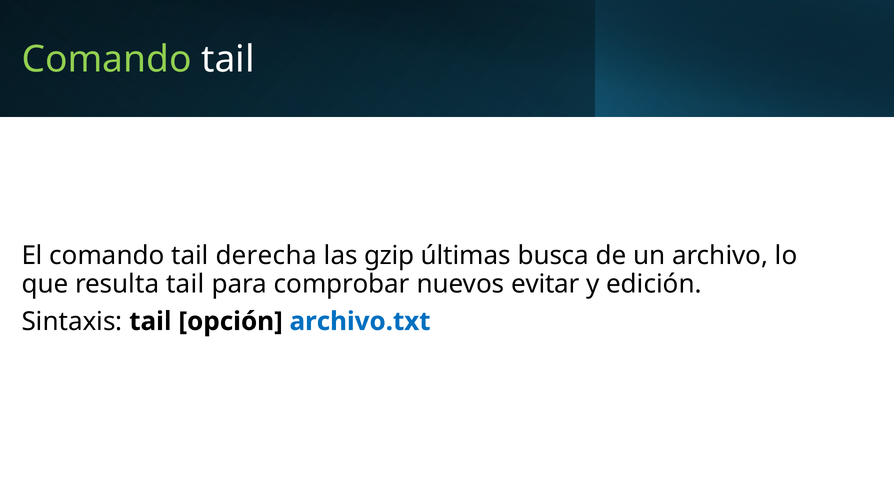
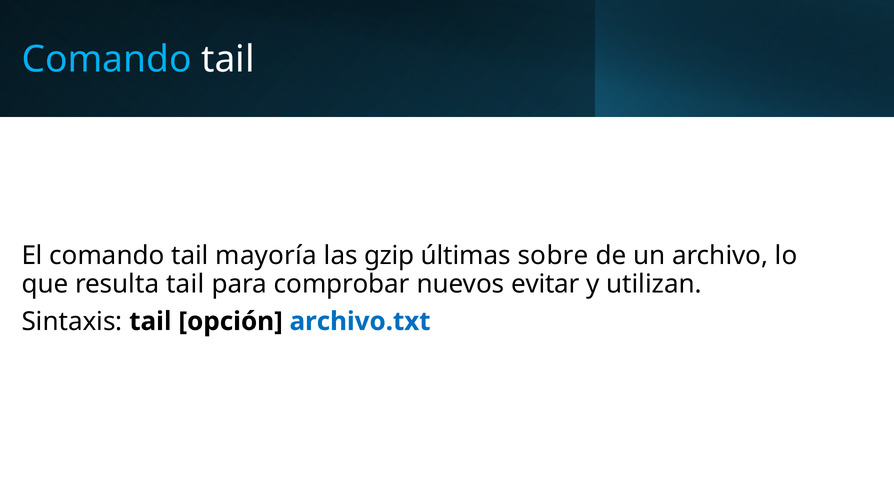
Comando colour: light green -> light blue (107, 59)
derecha: derecha -> mayoría (266, 256)
busca: busca -> sobre (553, 256)
edición: edición -> utilizan (654, 284)
